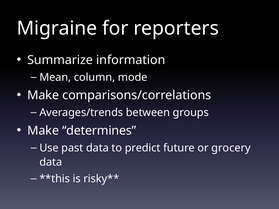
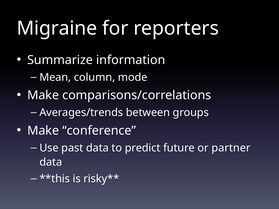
determines: determines -> conference (99, 131)
grocery: grocery -> partner (231, 148)
